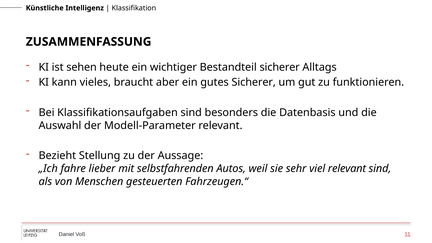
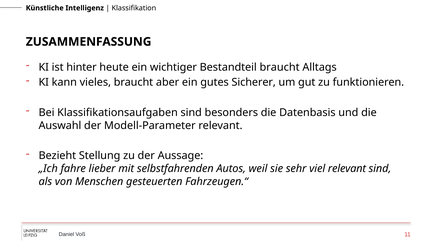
sehen: sehen -> hinter (82, 67)
Bestandteil sicherer: sicherer -> braucht (280, 67)
